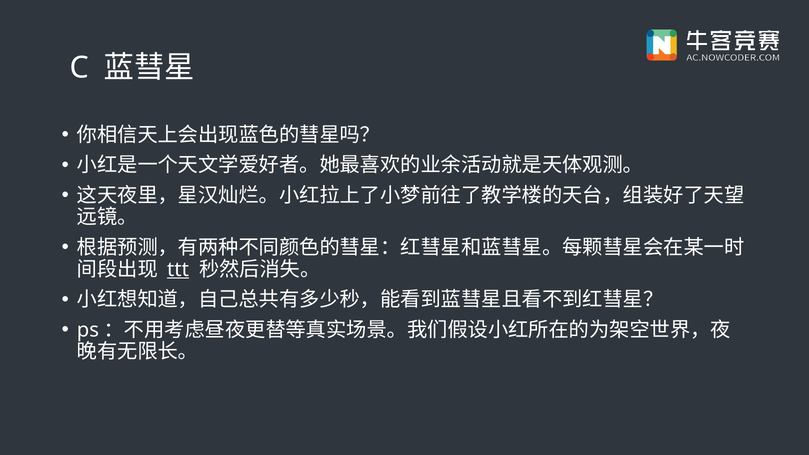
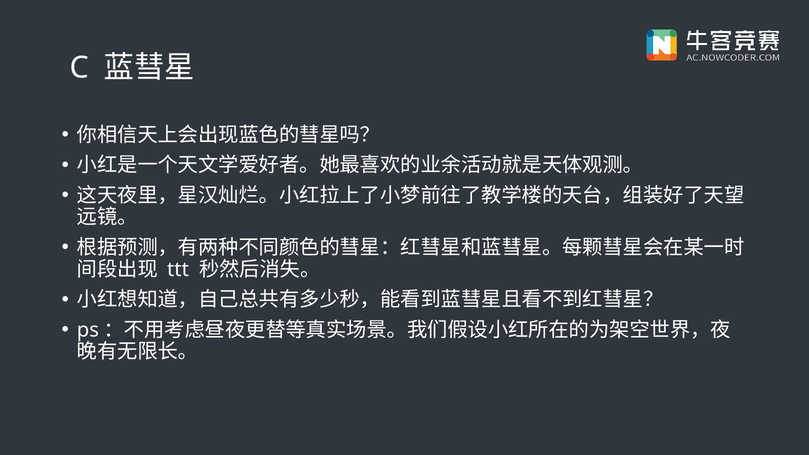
ttt underline: present -> none (178, 269)
